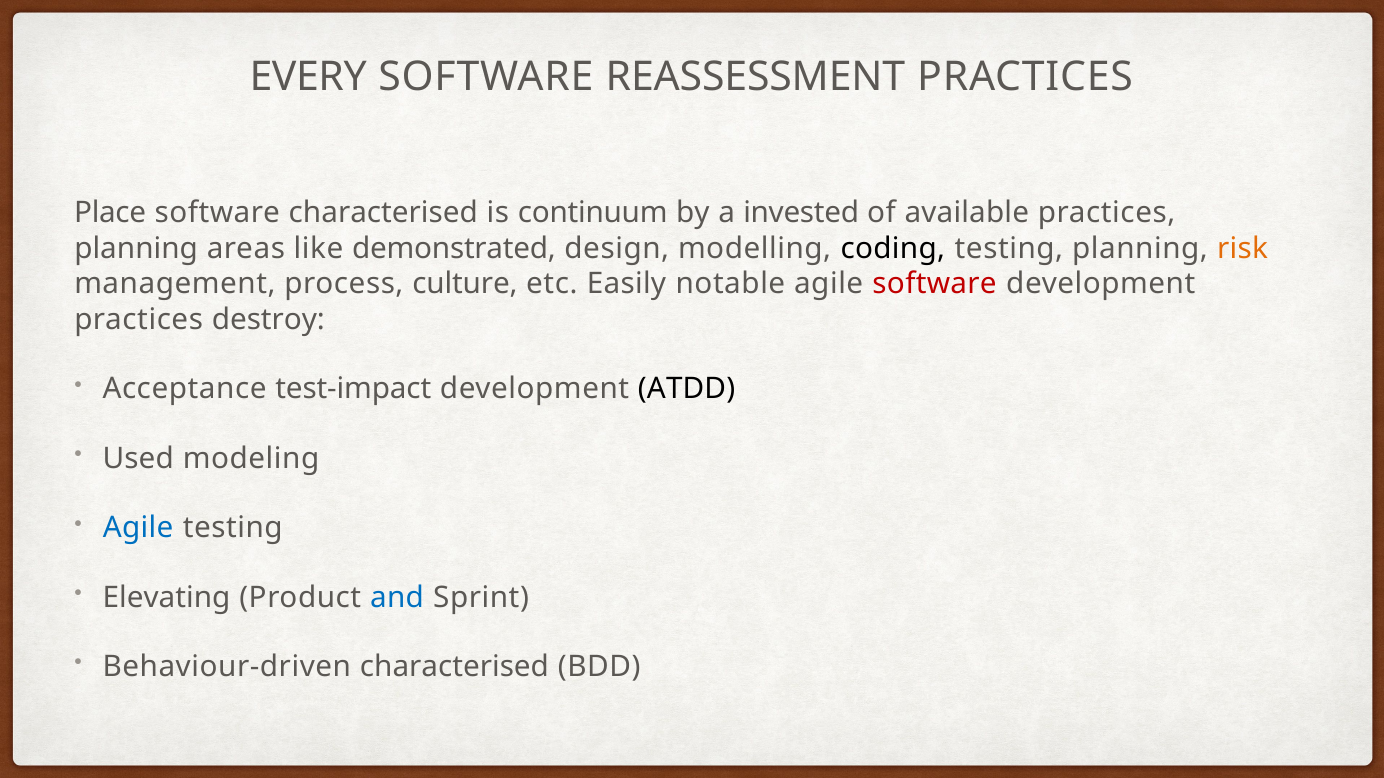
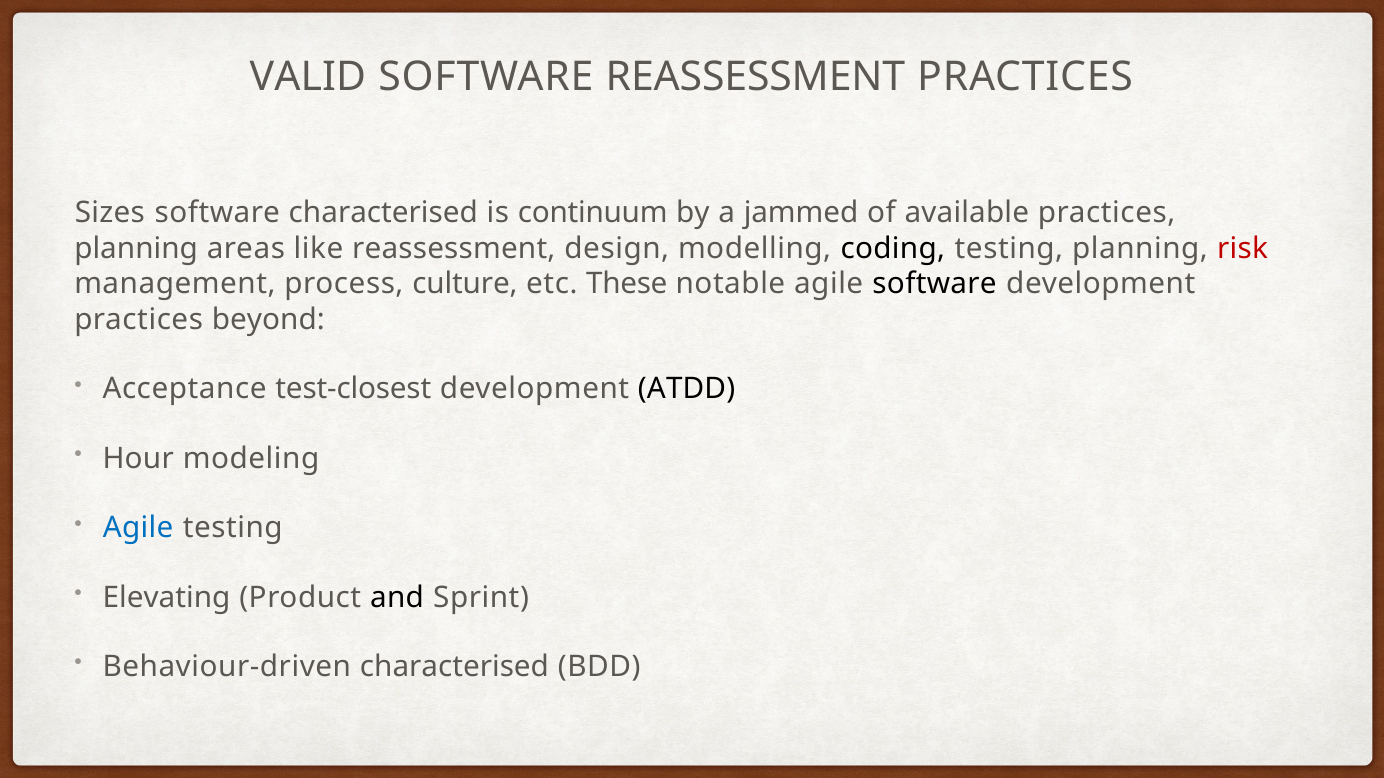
EVERY: EVERY -> VALID (308, 77)
Place: Place -> Sizes (110, 213)
invested: invested -> jammed (801, 213)
like demonstrated: demonstrated -> reassessment (454, 249)
risk colour: orange -> red (1242, 249)
Easily: Easily -> These (627, 284)
software colour: red -> black (935, 284)
destroy: destroy -> beyond (268, 320)
test-impact: test-impact -> test-closest (353, 389)
Used: Used -> Hour (138, 459)
and colour: blue -> black (397, 598)
